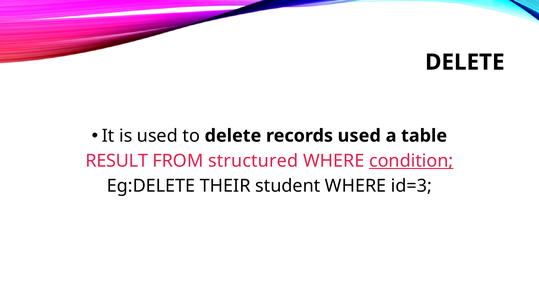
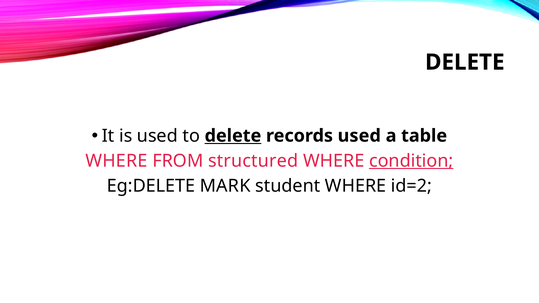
delete underline: none -> present (233, 136)
RESULT: RESULT -> WHERE (117, 161)
THEIR: THEIR -> MARK (225, 186)
id=3: id=3 -> id=2 (411, 186)
